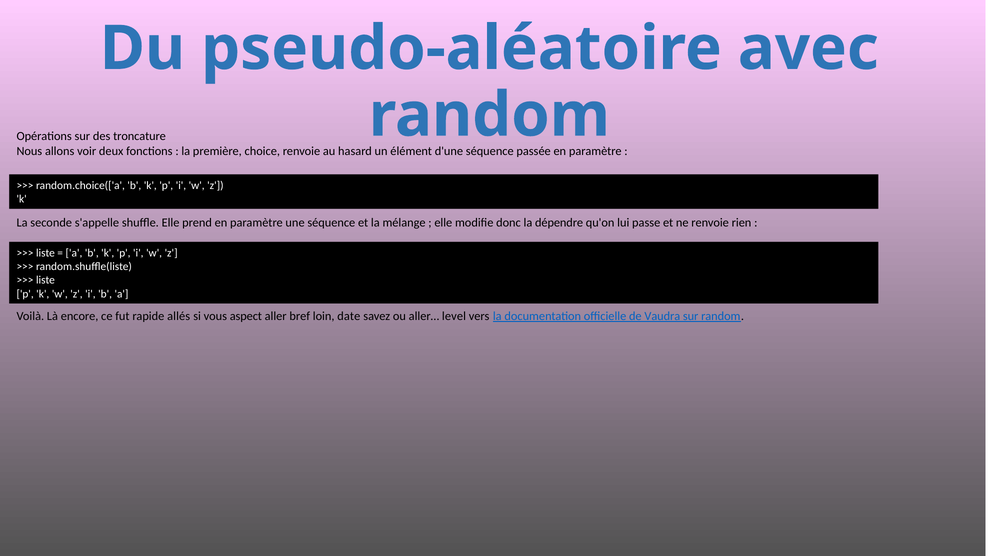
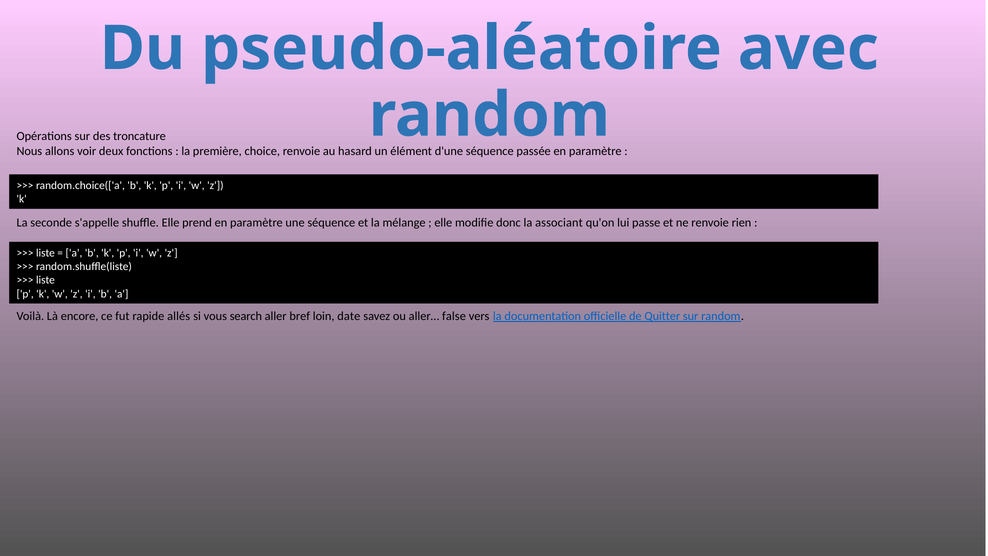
dépendre: dépendre -> associant (559, 223)
aspect: aspect -> search (246, 316)
level: level -> false (454, 316)
Vaudra: Vaudra -> Quitter (662, 316)
